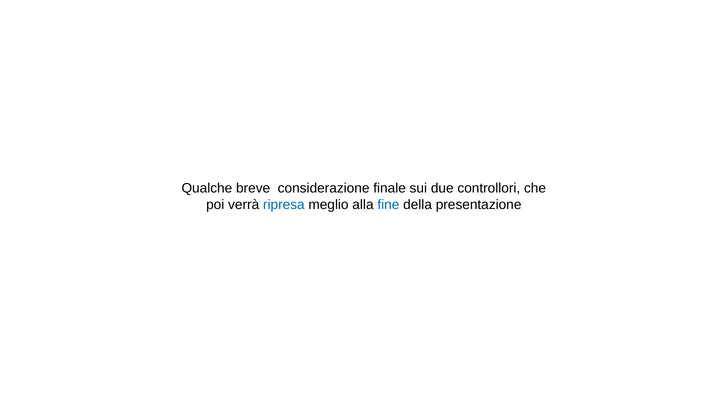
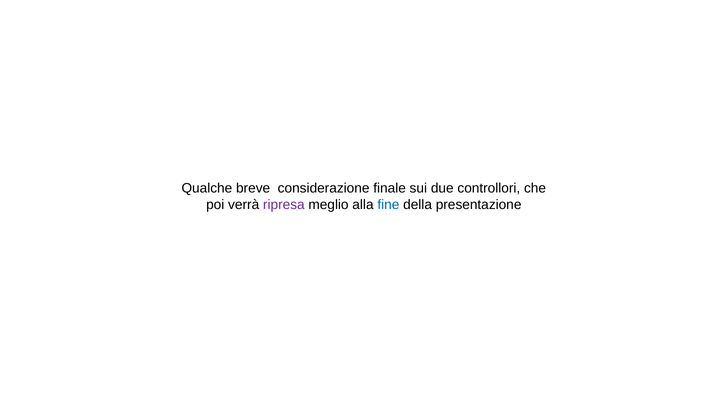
ripresa colour: blue -> purple (284, 205)
